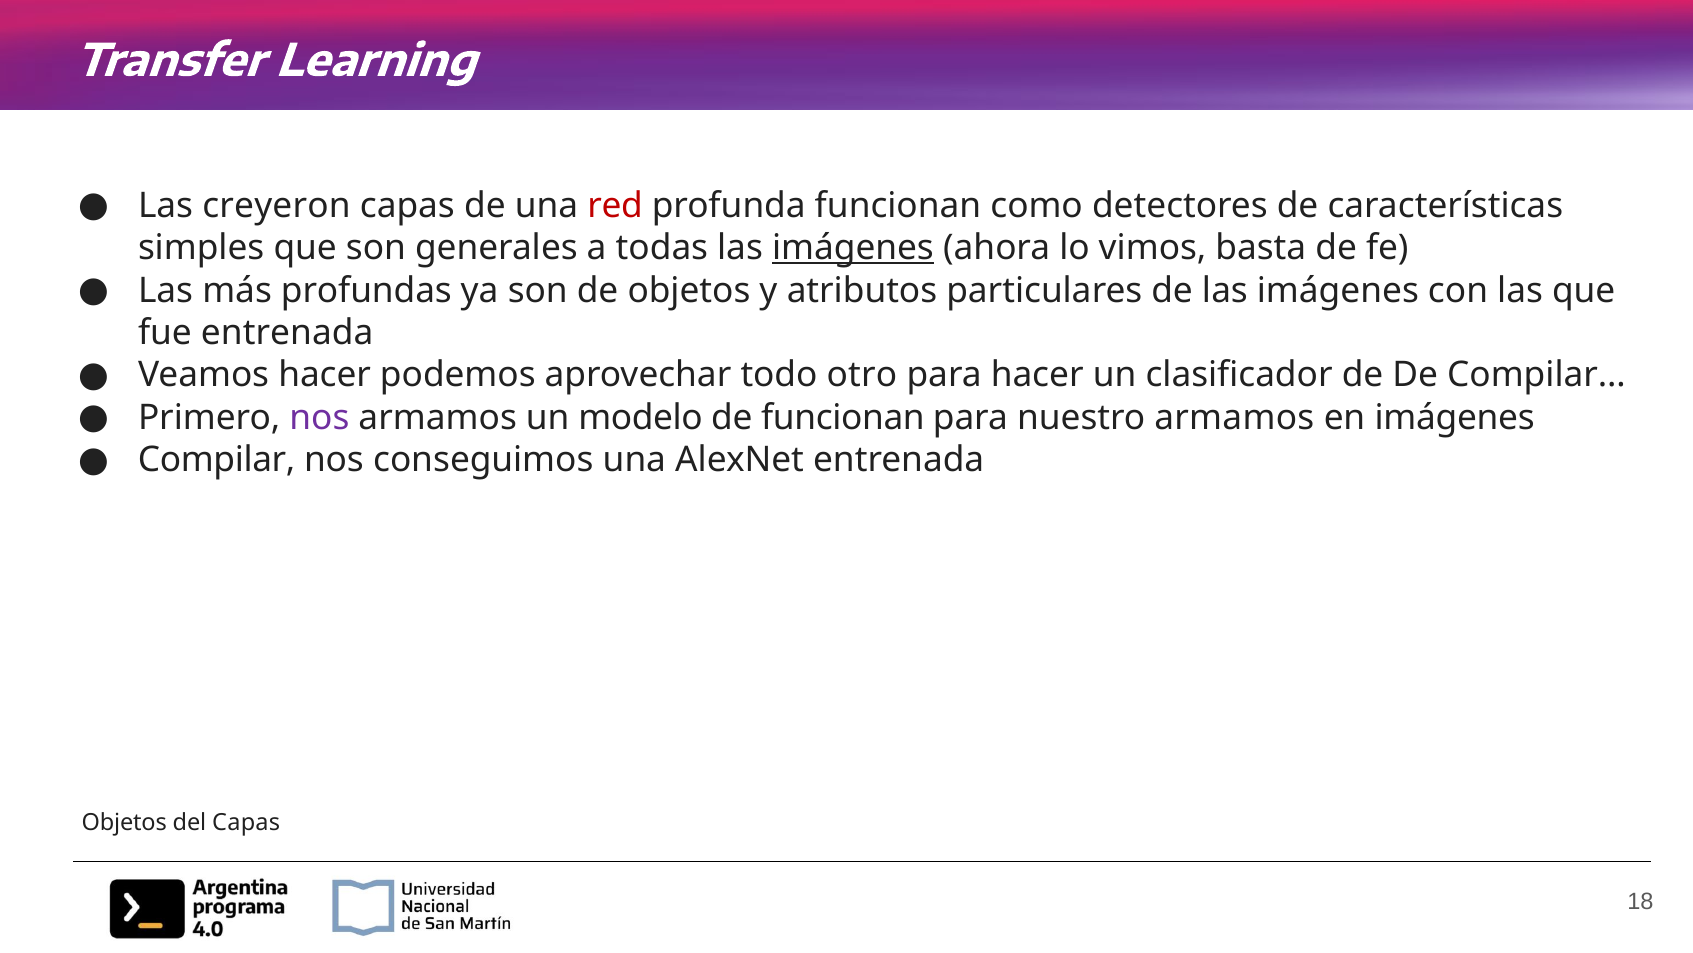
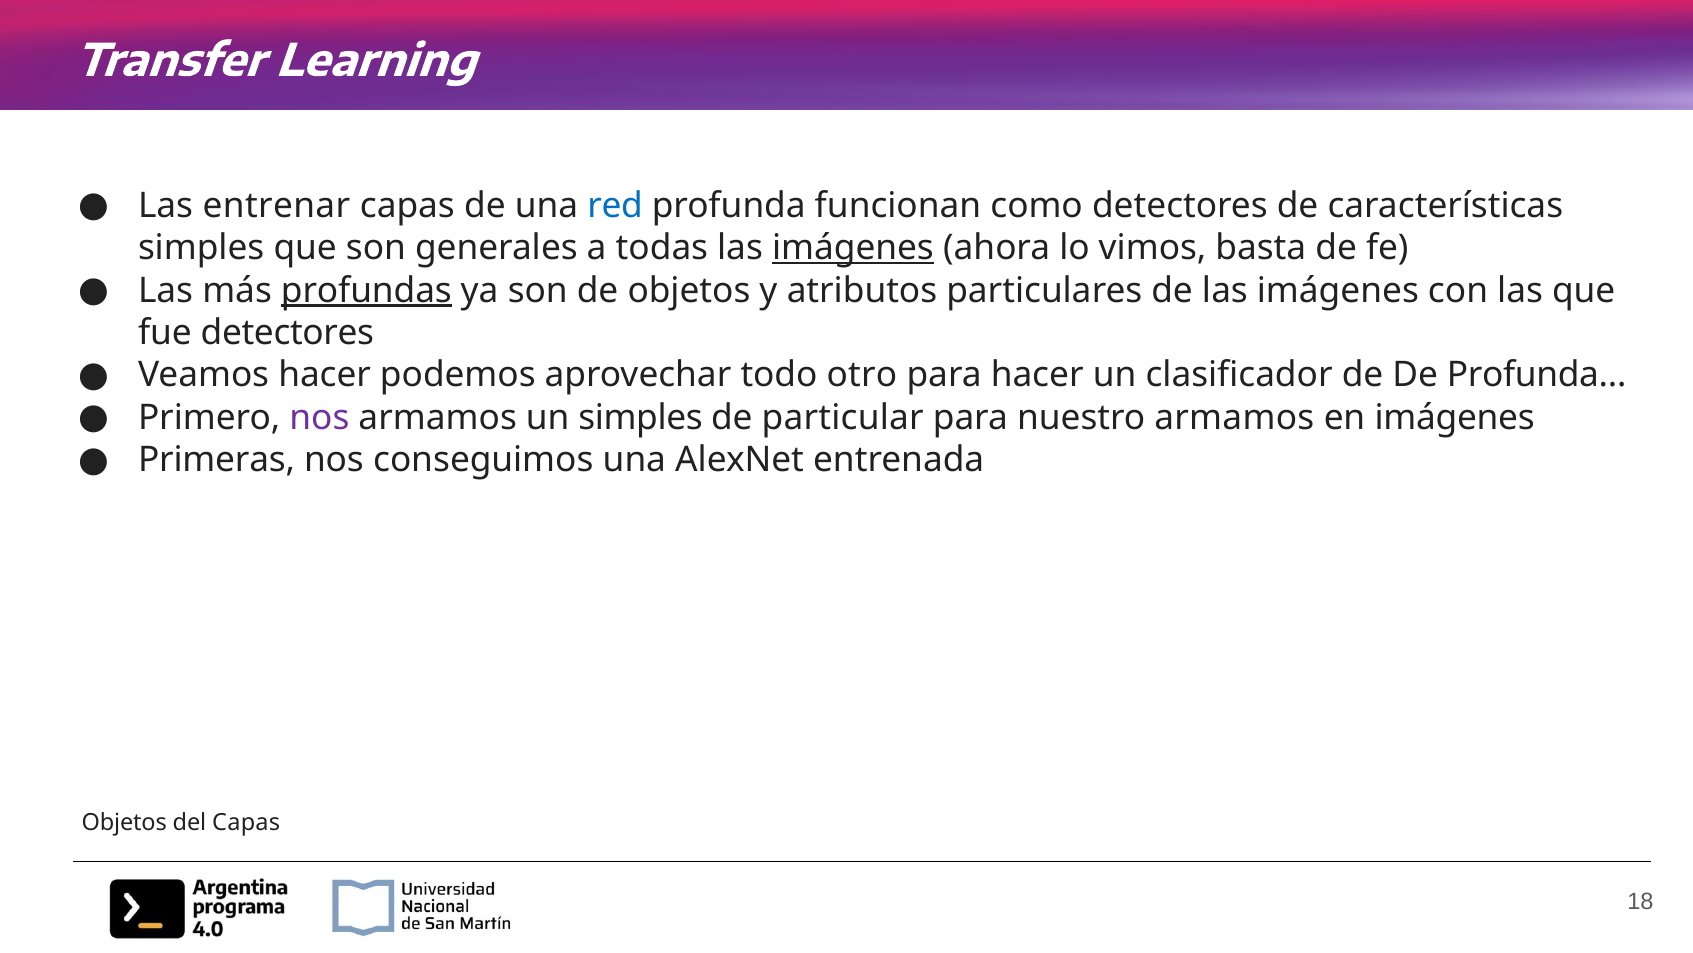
creyeron: creyeron -> entrenar (276, 206)
red colour: red -> blue (615, 206)
profundas underline: none -> present (366, 290)
fue entrenada: entrenada -> detectores (287, 332)
Compilar…: Compilar… -> Profunda… (1537, 375)
un modelo: modelo -> simples (641, 417)
de funcionan: funcionan -> particular (843, 417)
Compilar: Compilar -> Primeras (217, 459)
